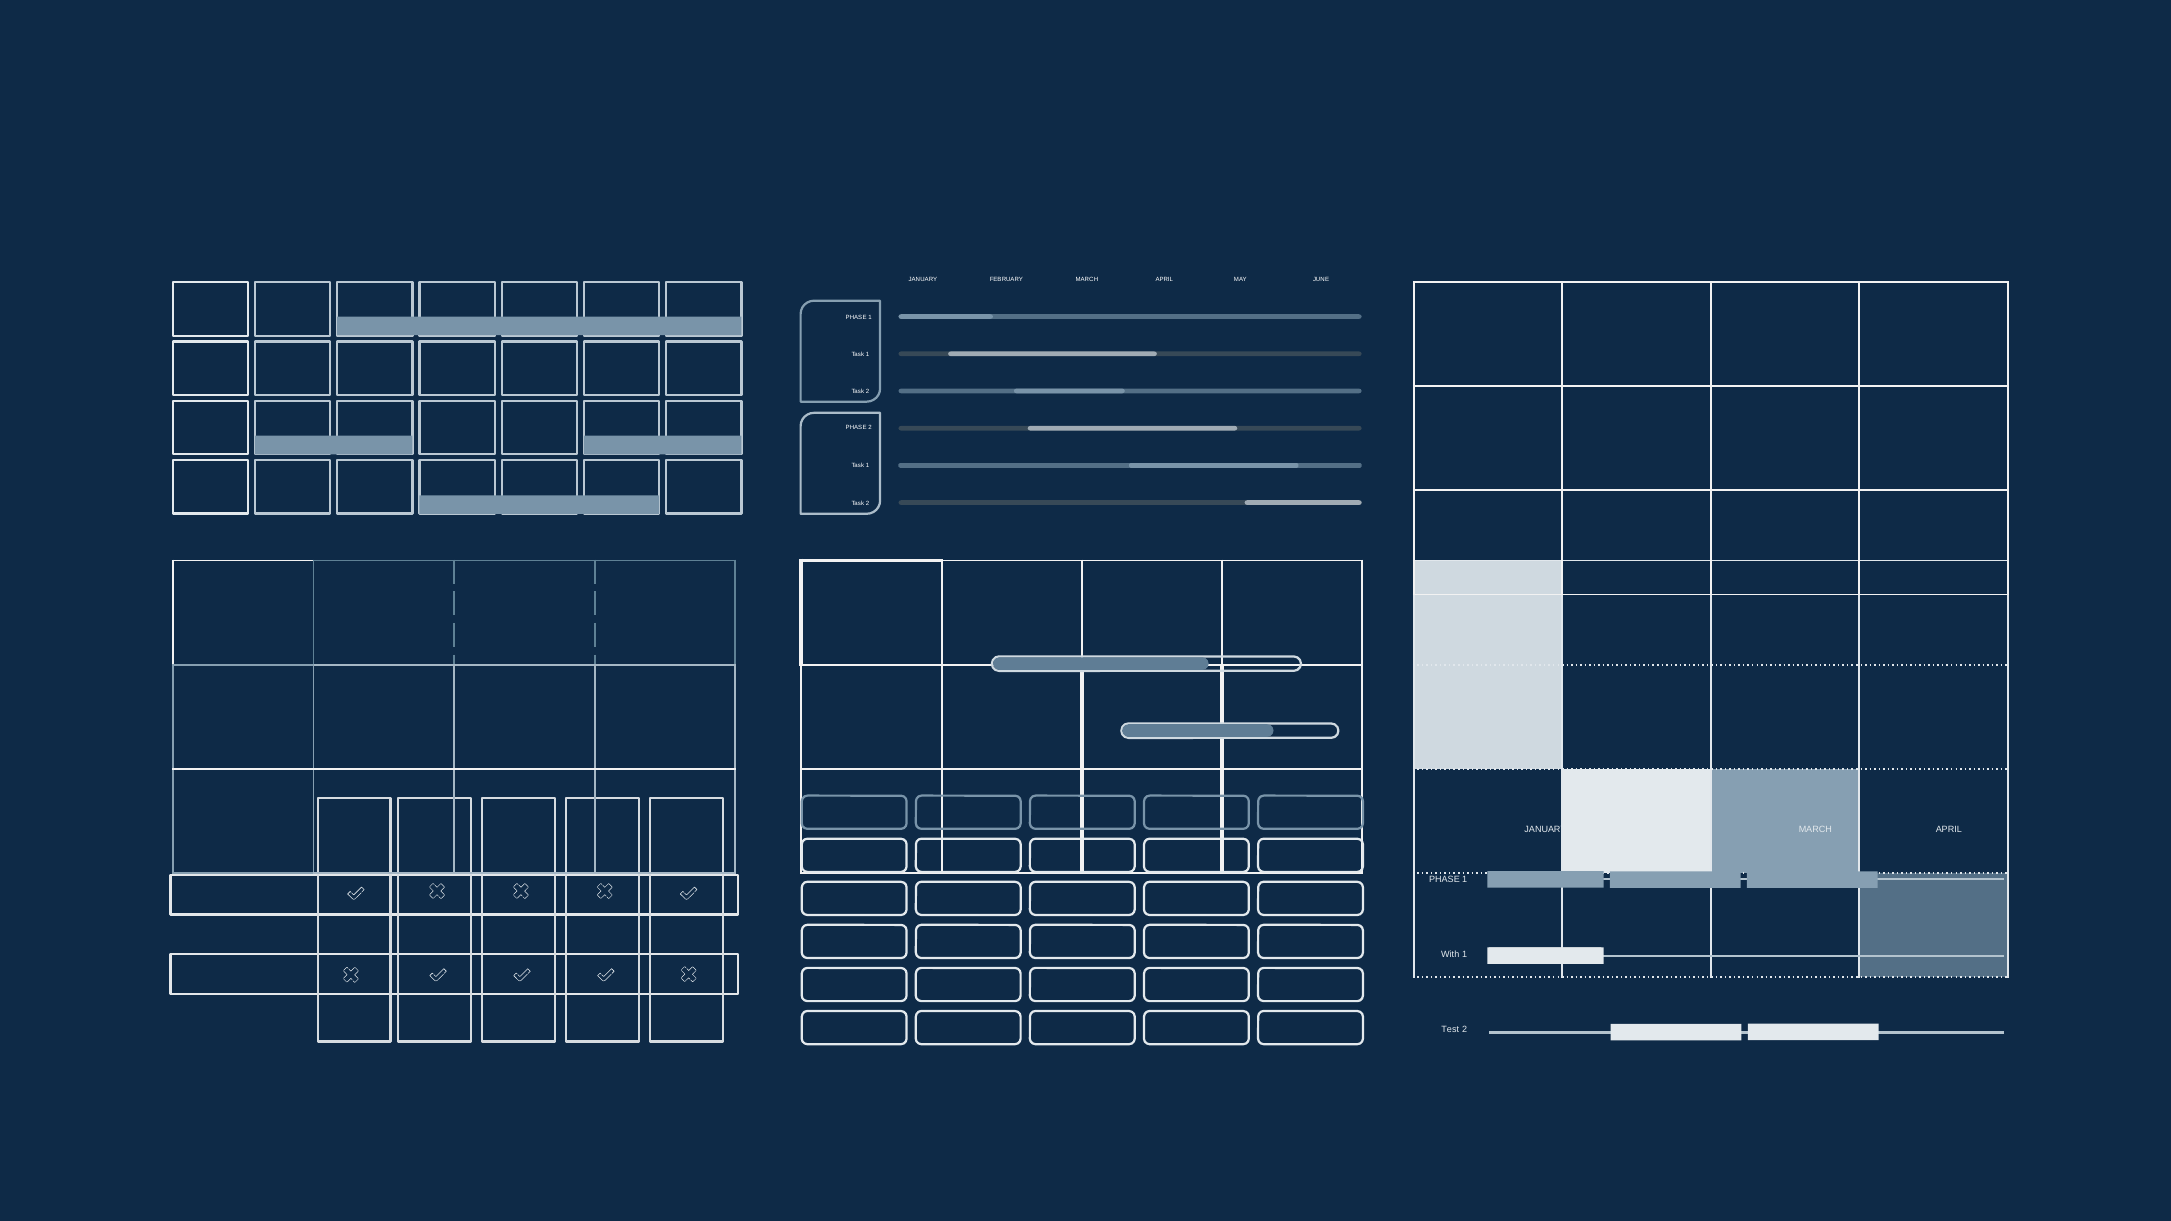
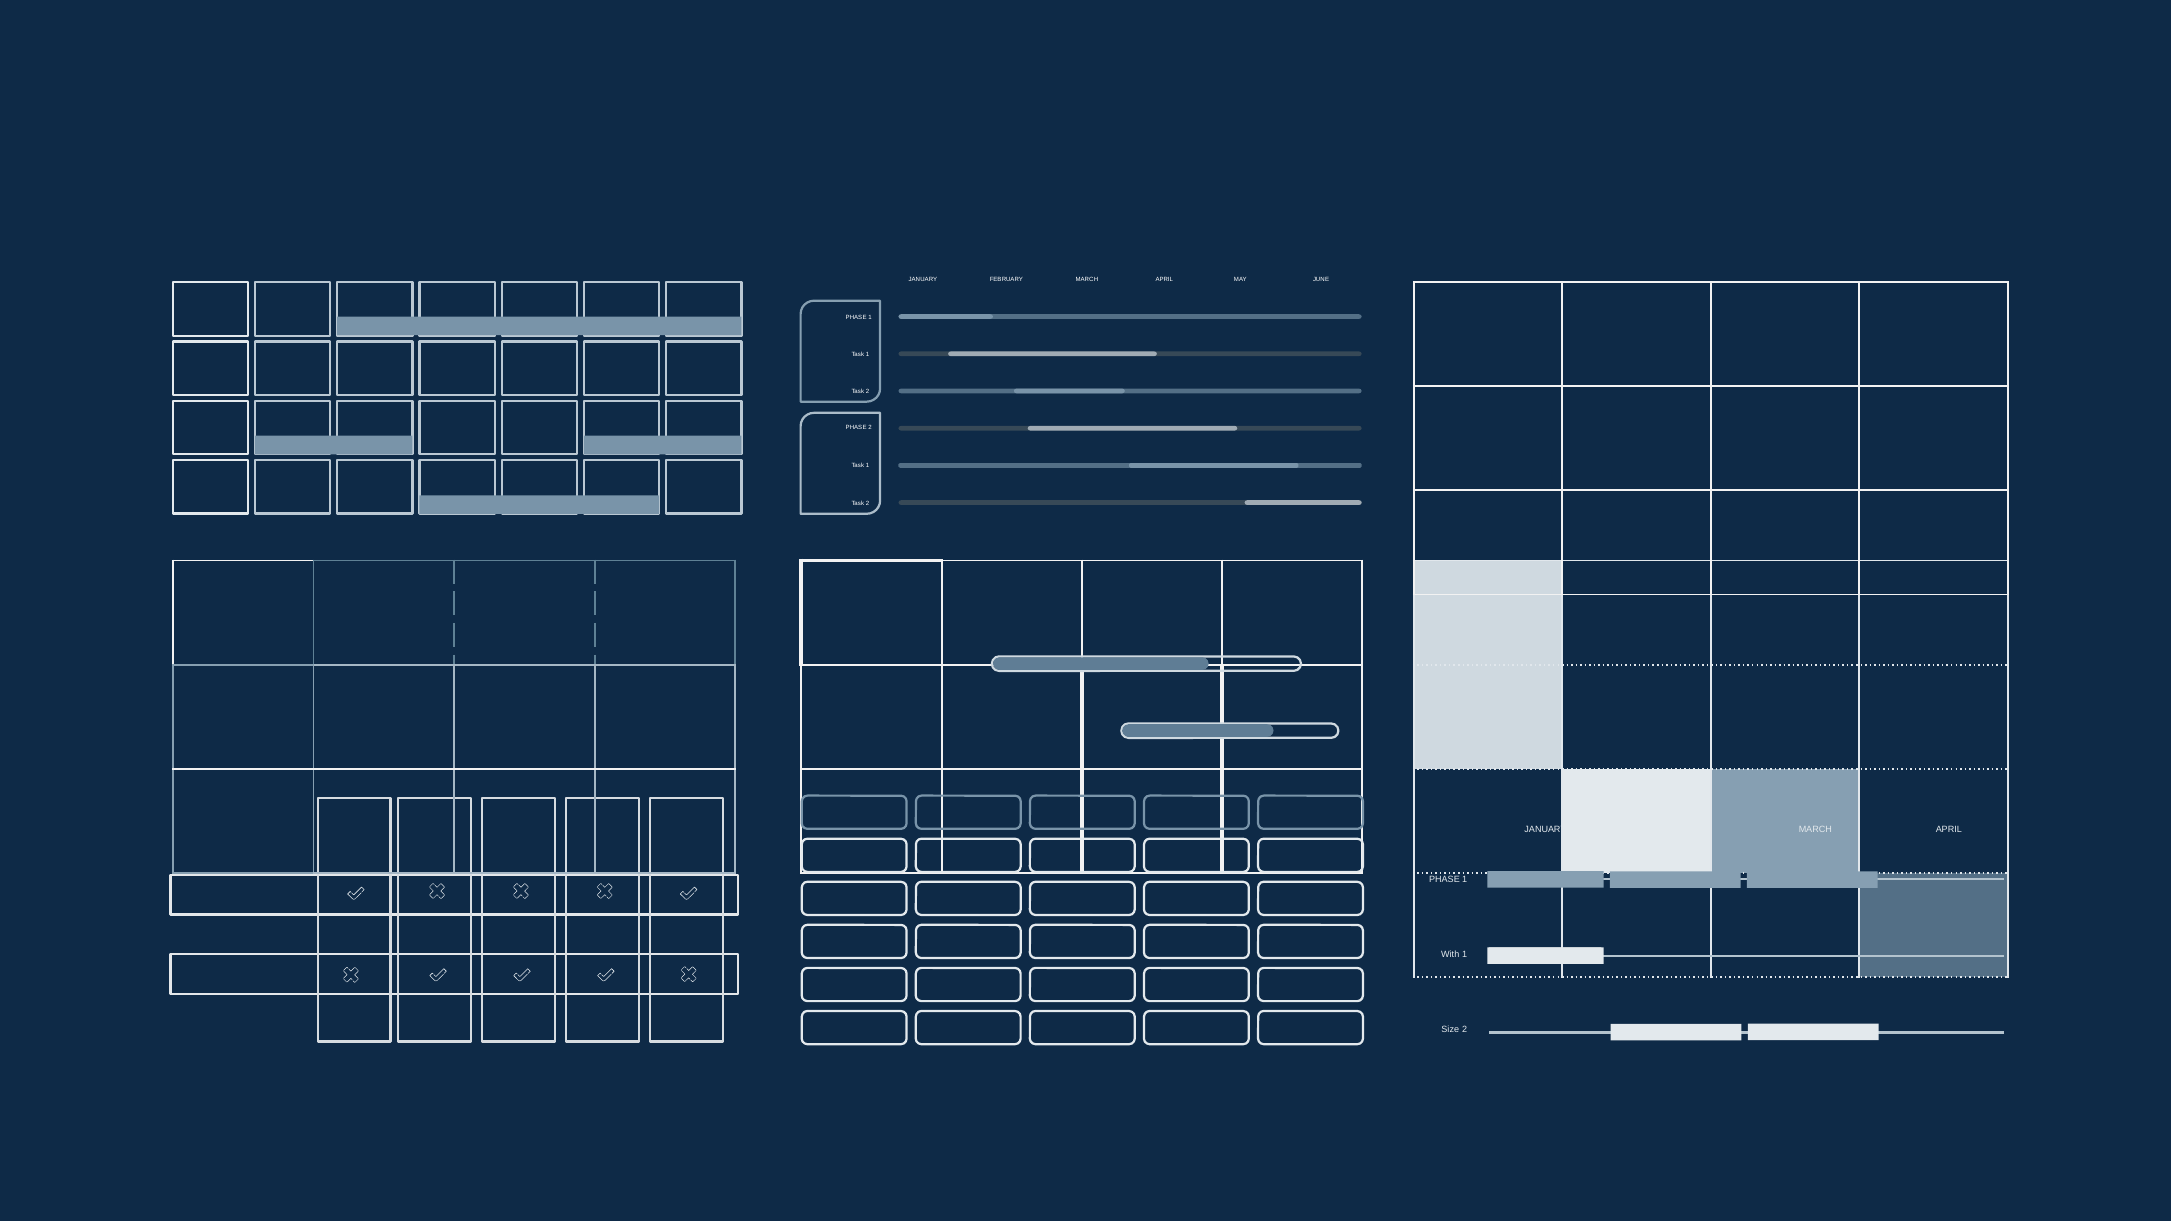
Test: Test -> Size (1450, 1030)
